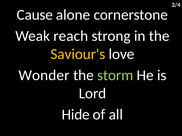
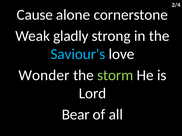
reach: reach -> gladly (71, 36)
Saviour's colour: yellow -> light blue (78, 54)
Hide: Hide -> Bear (76, 115)
